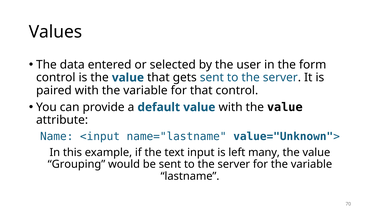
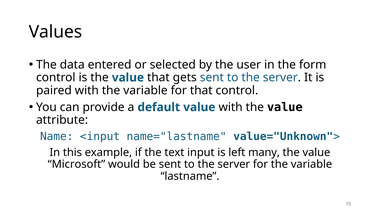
Grouping: Grouping -> Microsoft (76, 164)
